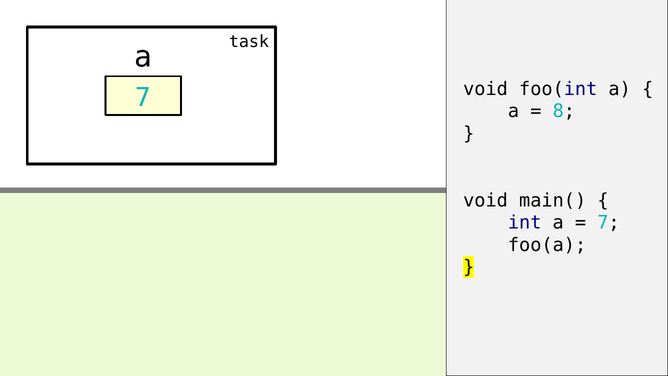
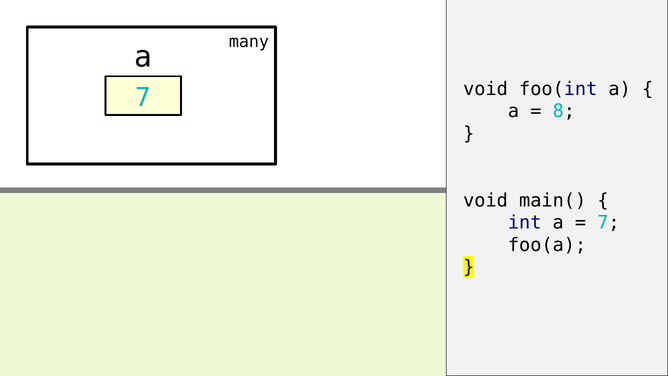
task: task -> many (249, 42)
